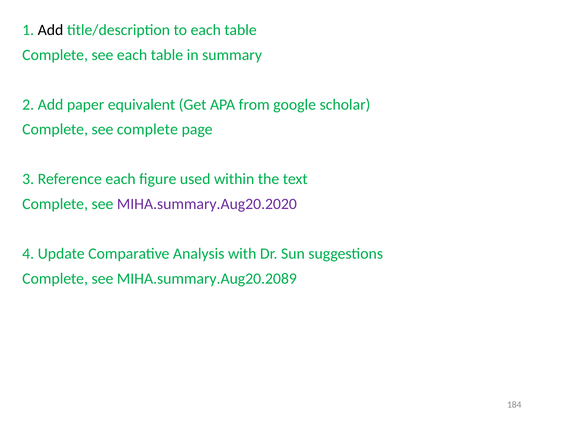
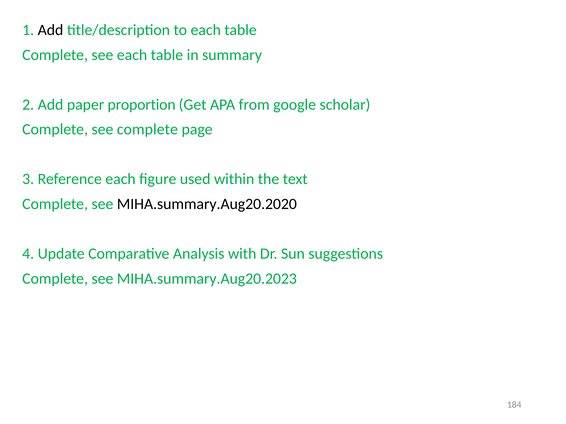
equivalent: equivalent -> proportion (142, 105)
MIHA.summary.Aug20.2020 colour: purple -> black (207, 204)
MIHA.summary.Aug20.2089: MIHA.summary.Aug20.2089 -> MIHA.summary.Aug20.2023 (207, 279)
